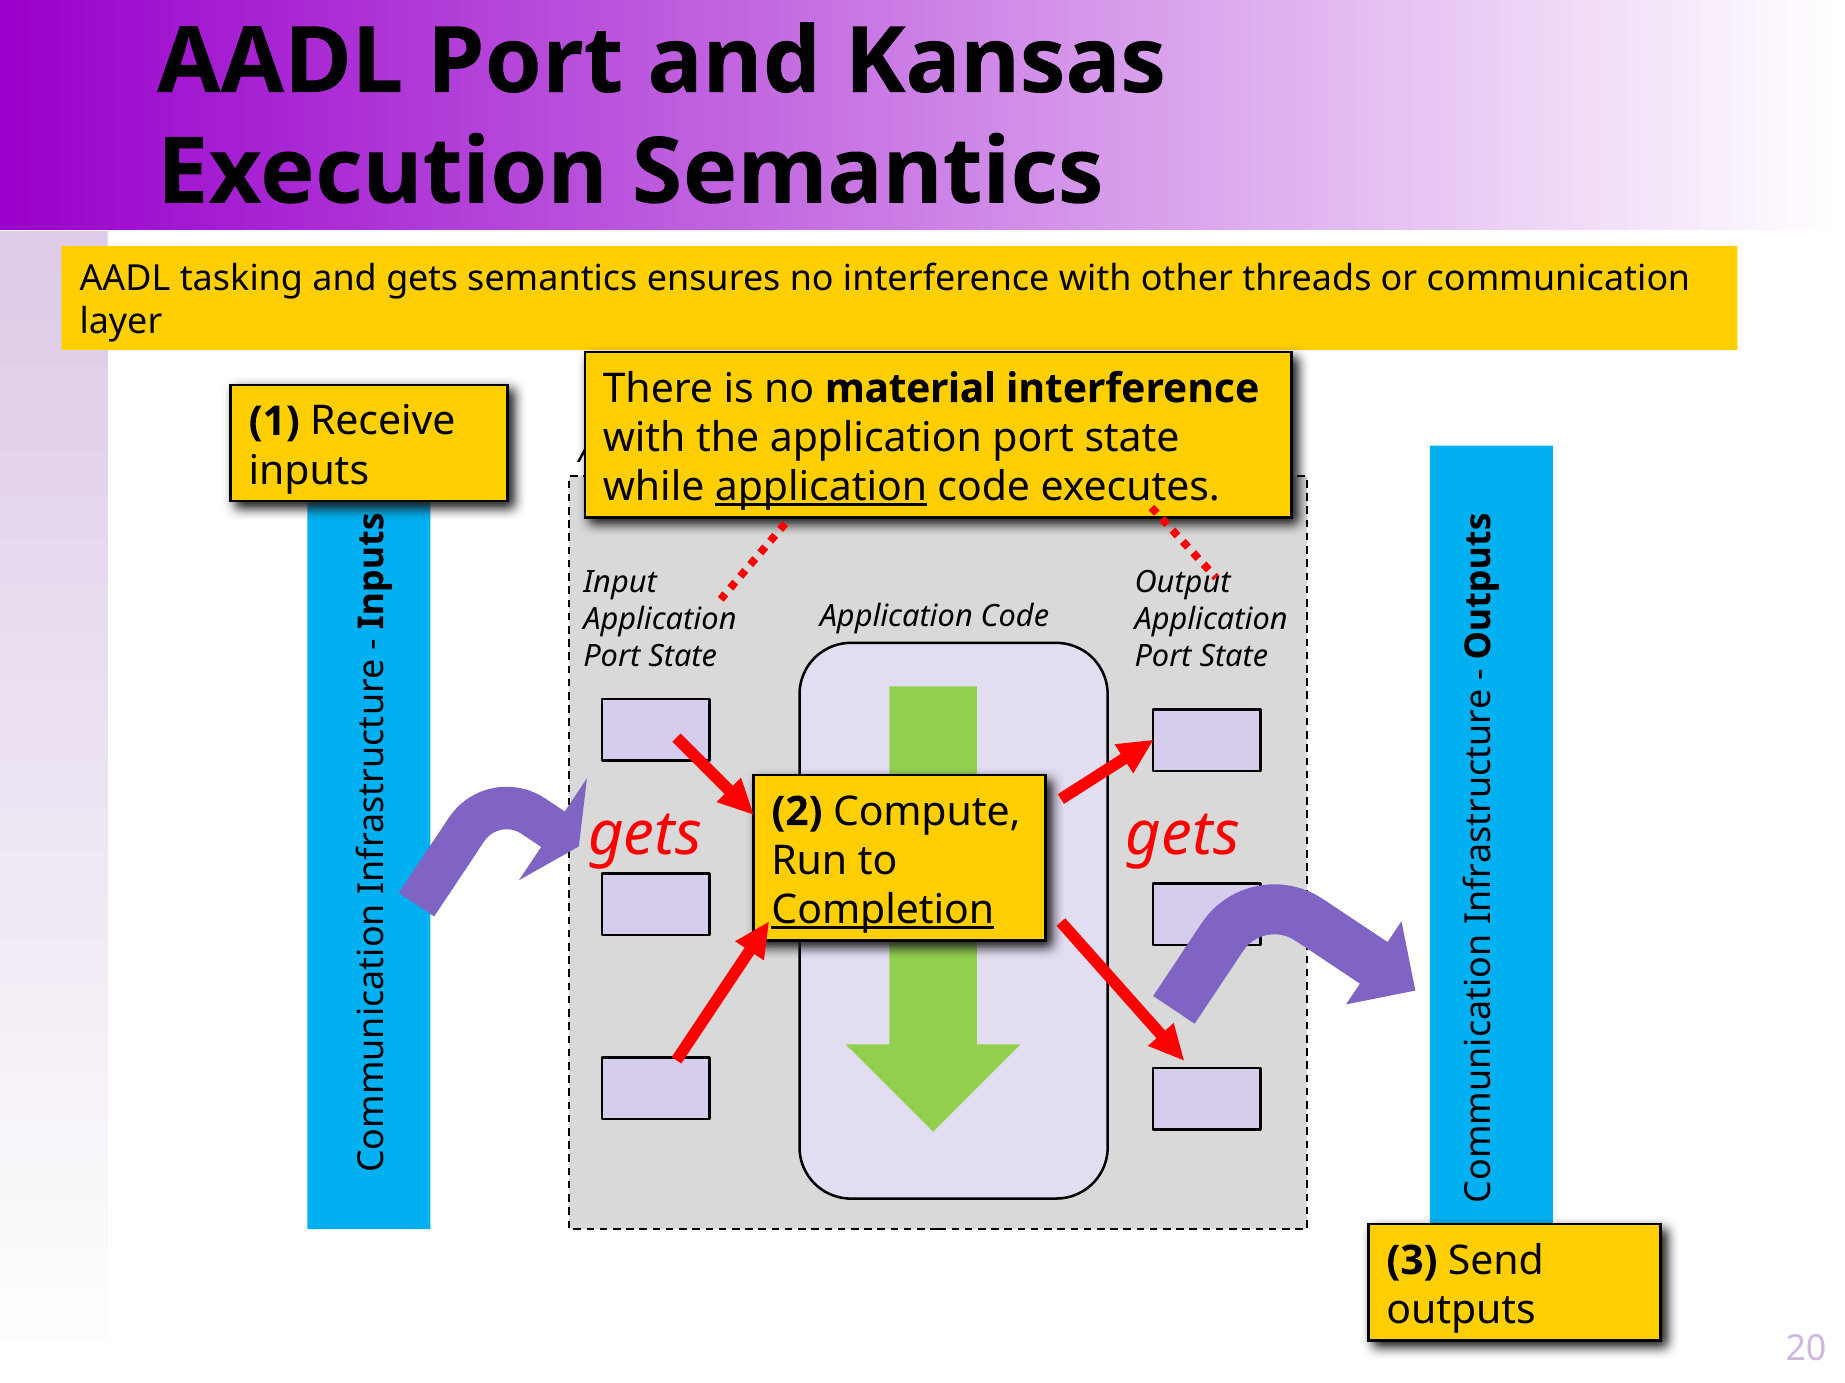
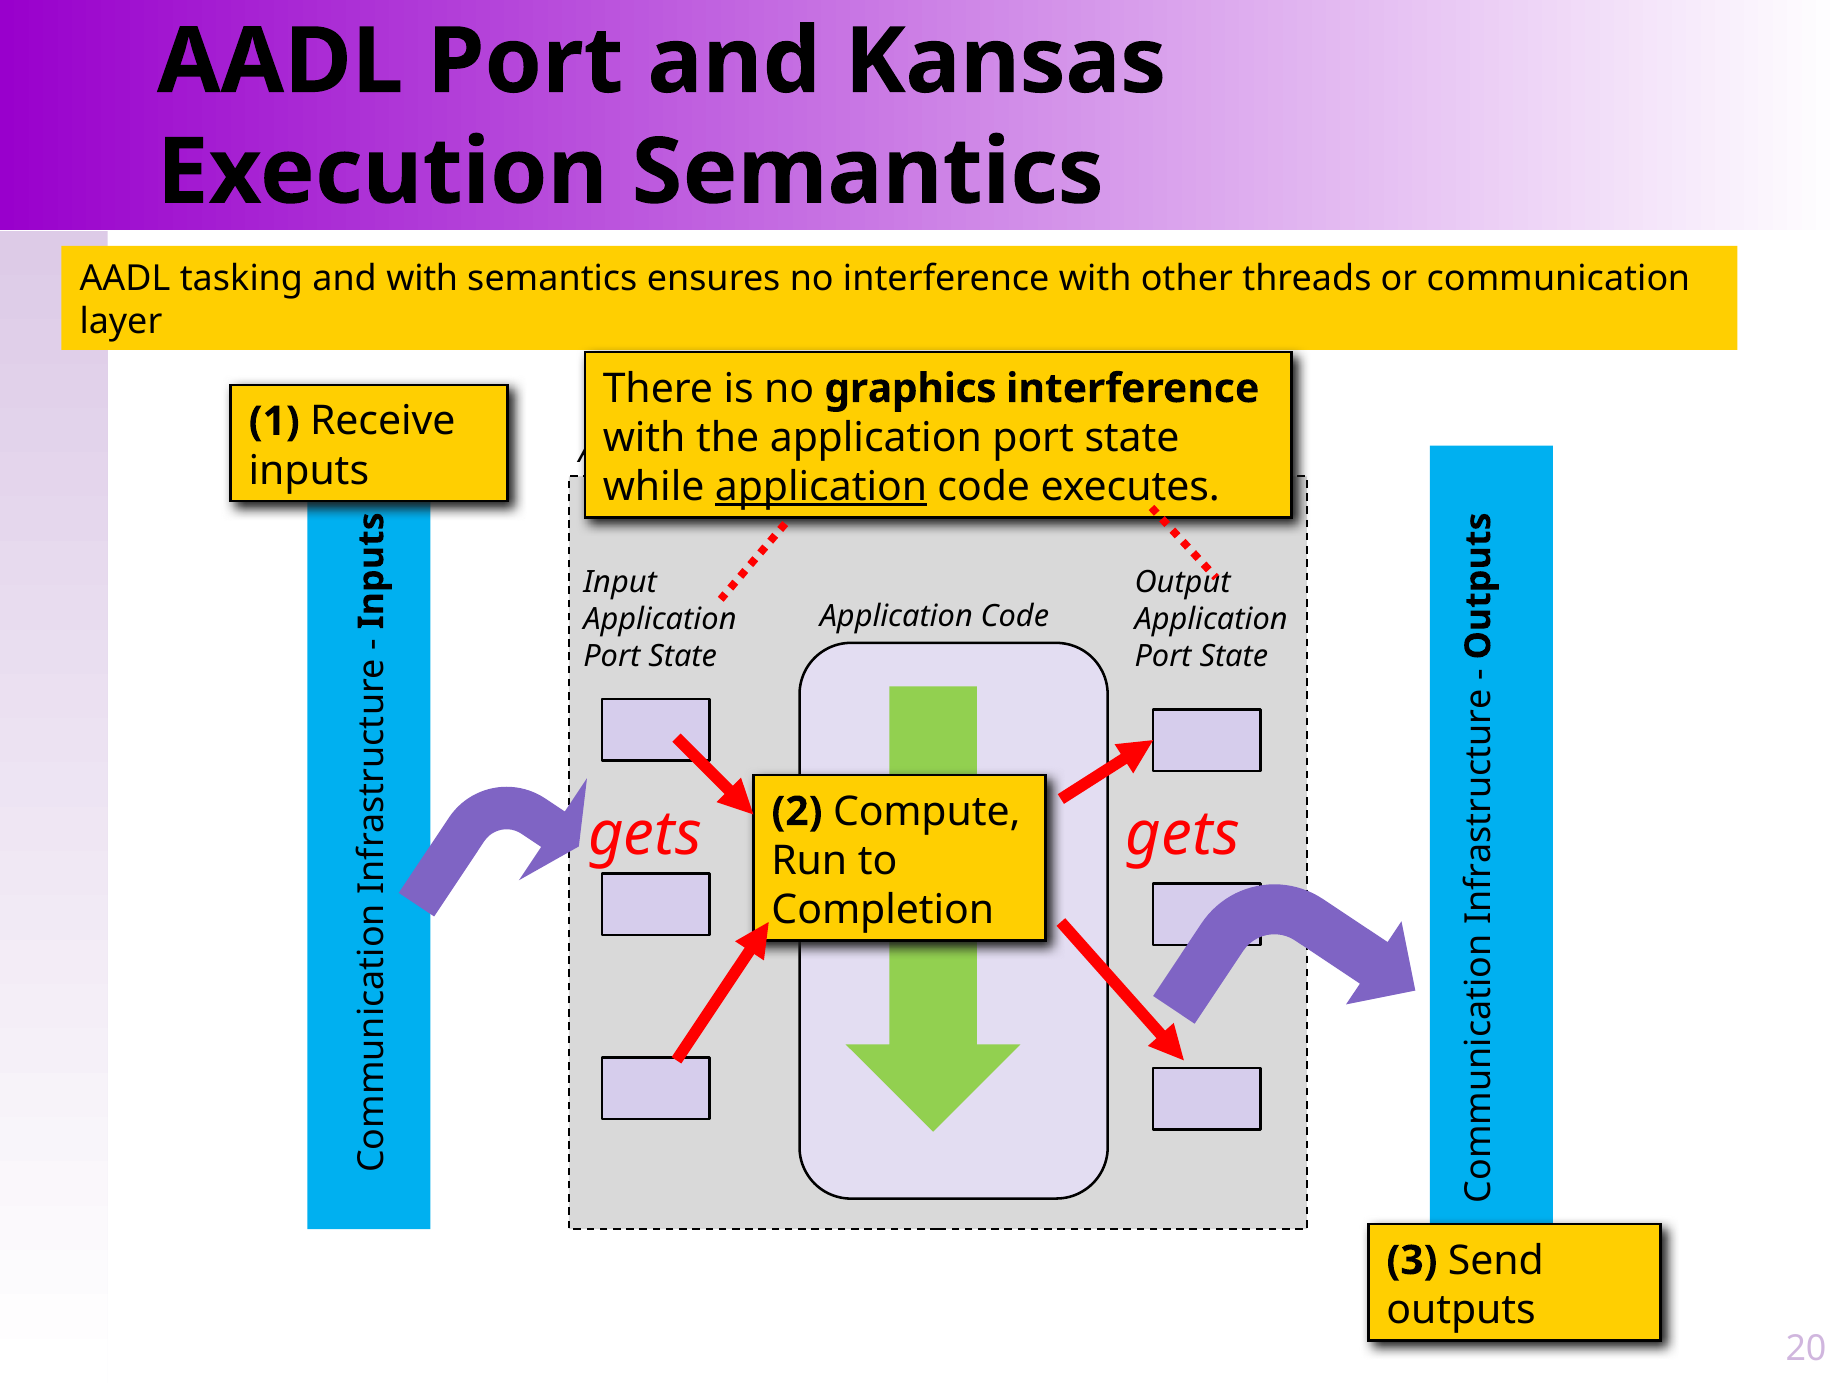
and gets: gets -> with (422, 279)
material: material -> graphics (911, 389)
Completion underline: present -> none (883, 910)
